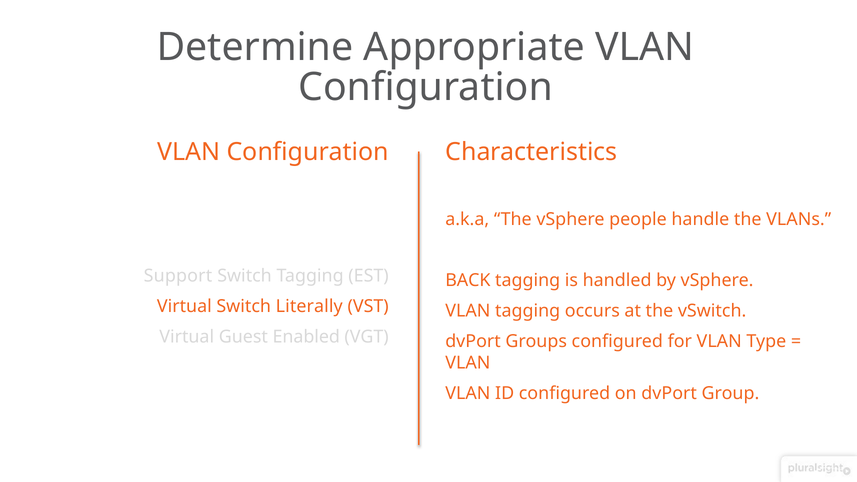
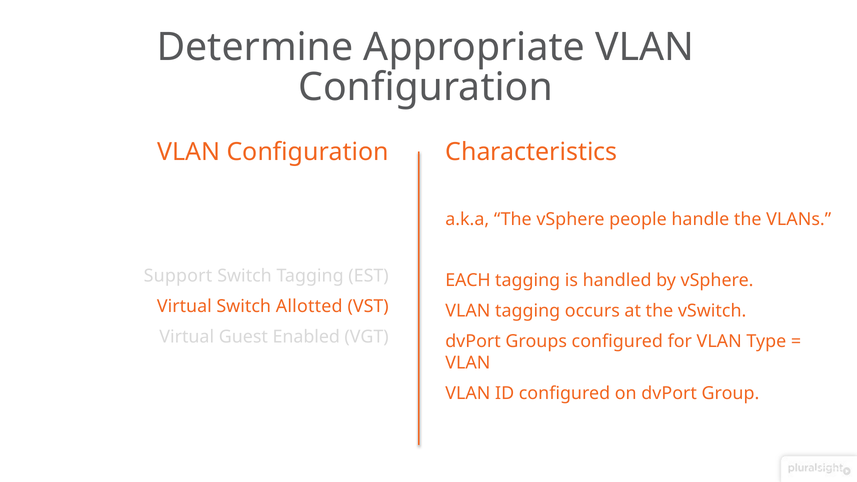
BACK: BACK -> EACH (468, 280)
Literally: Literally -> Allotted (309, 306)
